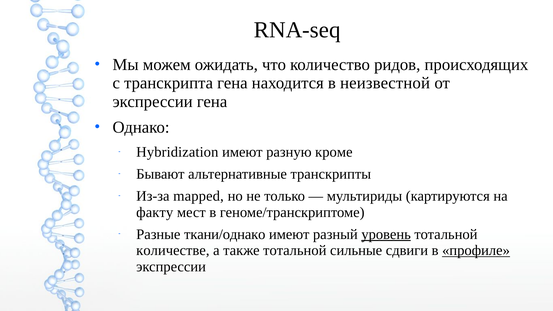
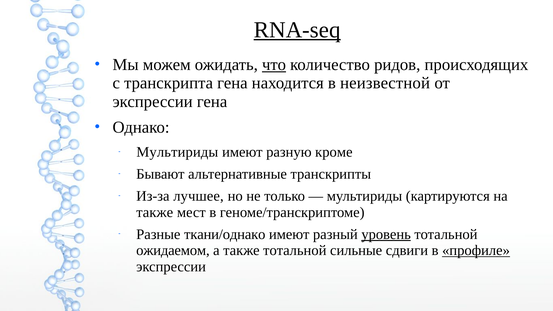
RNA-seq underline: none -> present (297, 30)
что underline: none -> present (274, 65)
Hybridization: Hybridization -> Мультириды (177, 152)
mapped: mapped -> лучшее (198, 196)
факту: факту -> также (155, 212)
количестве: количестве -> ожидаемом (173, 251)
